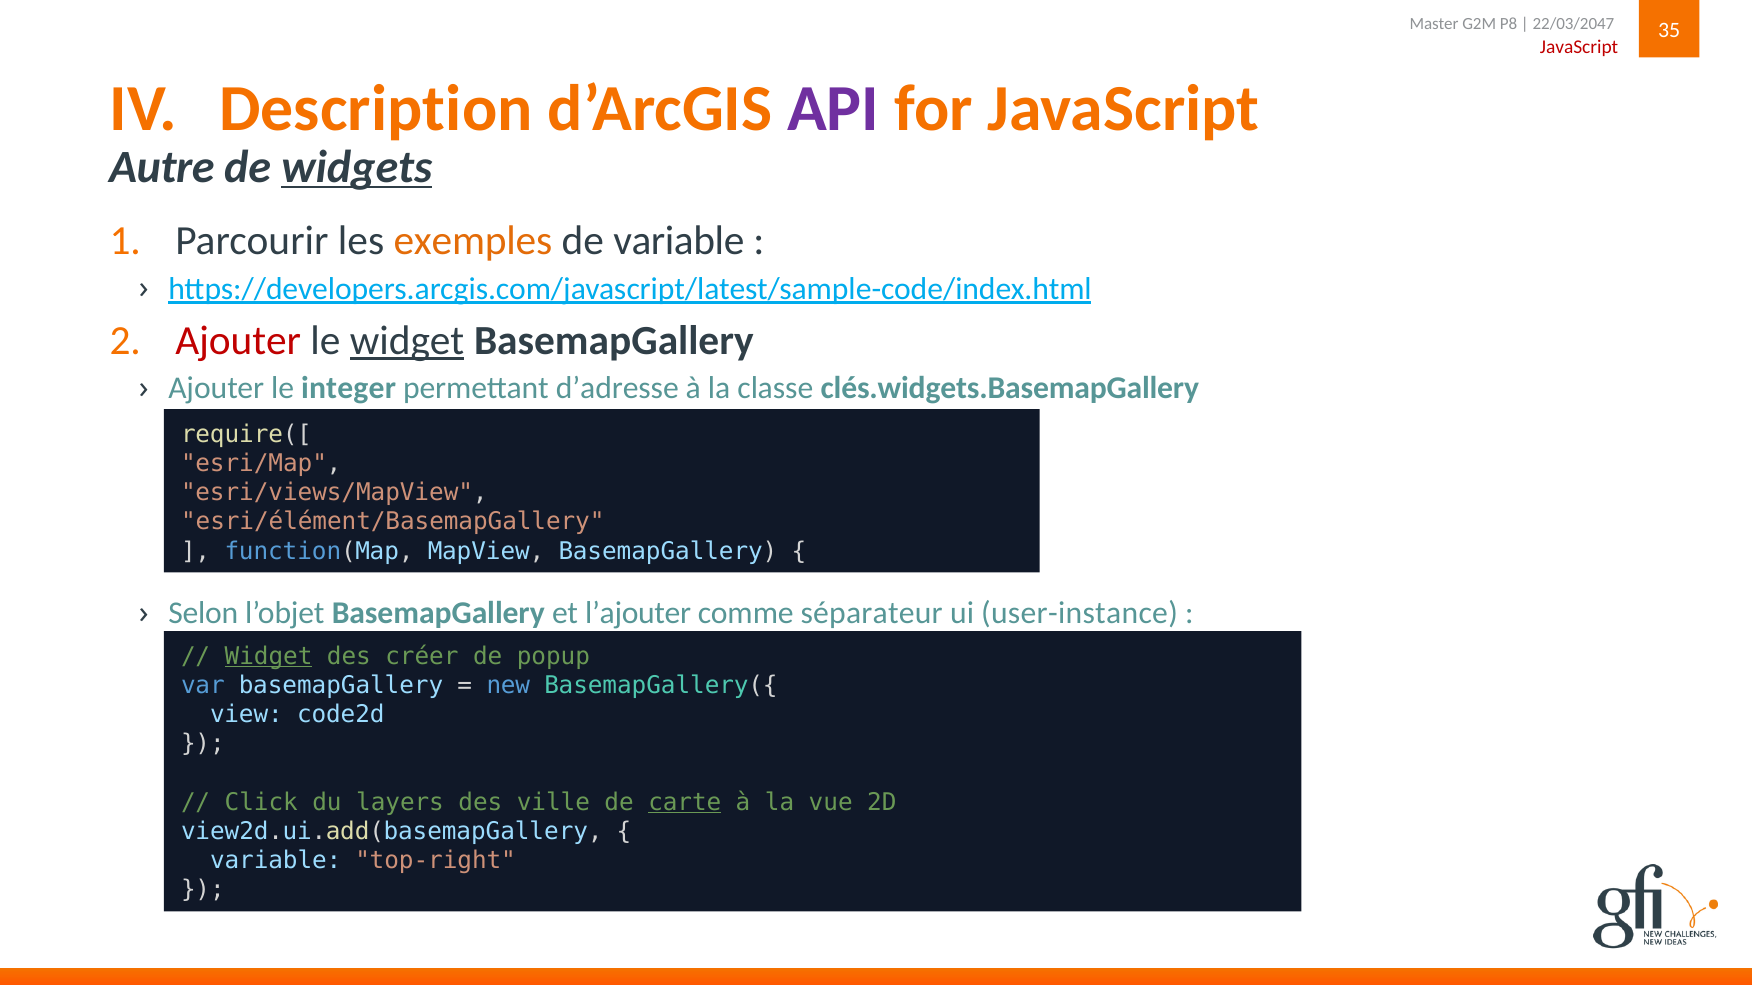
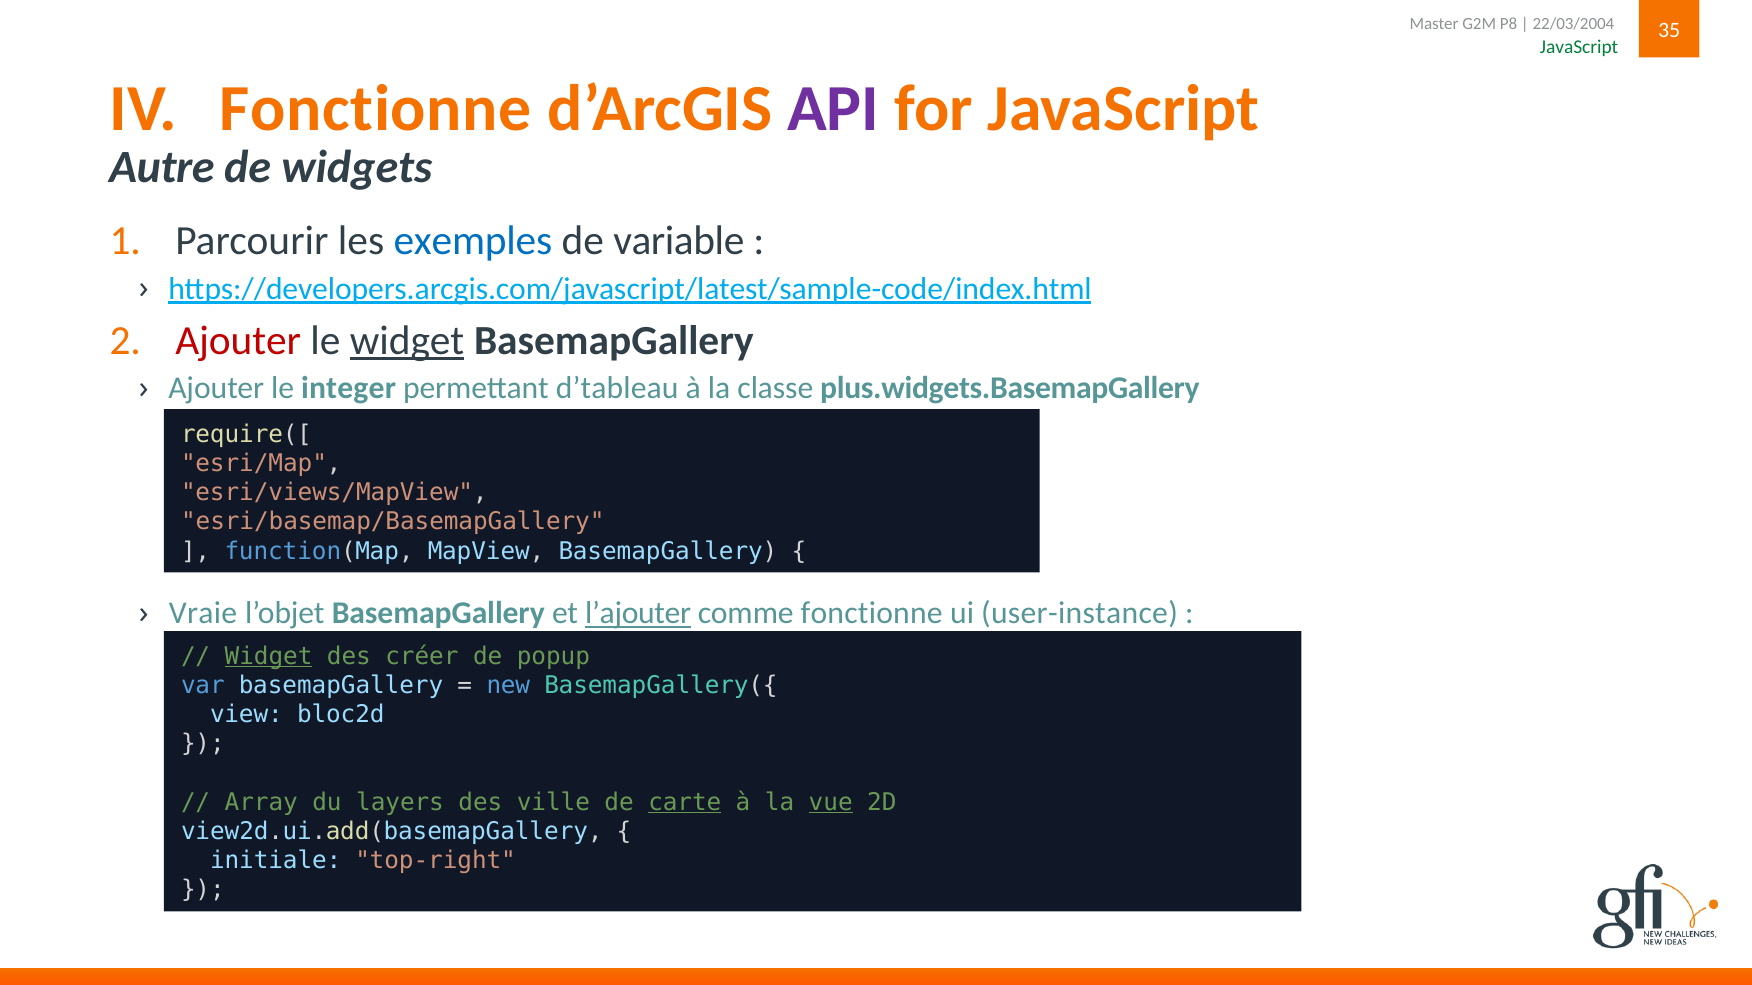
22/03/2047: 22/03/2047 -> 22/03/2004 (1573, 24)
JavaScript colour: red -> green (1579, 47)
Description: Description -> Fonctionne (376, 109)
widgets underline: present -> none (357, 167)
exemples colour: orange -> blue (473, 241)
d’adresse: d’adresse -> d’tableau (617, 389)
clés.widgets.BasemapGallery: clés.widgets.BasemapGallery -> plus.widgets.BasemapGallery (1010, 389)
esri/élément/BasemapGallery: esri/élément/BasemapGallery -> esri/basemap/BasemapGallery (393, 522)
Selon: Selon -> Vraie (203, 614)
l’ajouter underline: none -> present (638, 614)
comme séparateur: séparateur -> fonctionne (872, 614)
code2d: code2d -> bloc2d (341, 715)
Click: Click -> Array (261, 803)
vue underline: none -> present (831, 803)
variable: variable -> initiale (276, 861)
